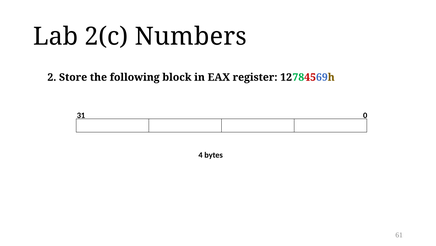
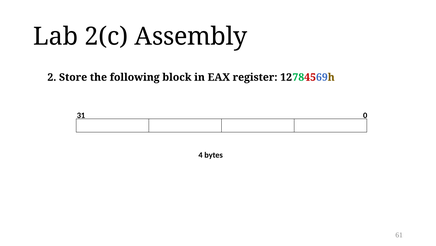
Numbers: Numbers -> Assembly (191, 37)
